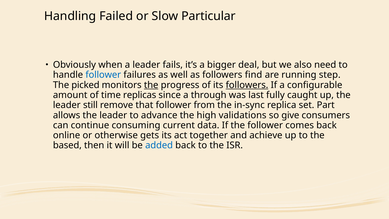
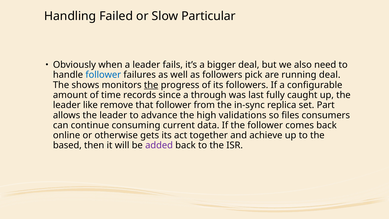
find: find -> pick (254, 75)
running step: step -> deal (330, 75)
picked: picked -> shows (85, 85)
followers underline: present -> none (247, 85)
replicas: replicas -> records (140, 95)
still: still -> like (90, 105)
give: give -> files (290, 115)
added colour: blue -> purple (159, 145)
